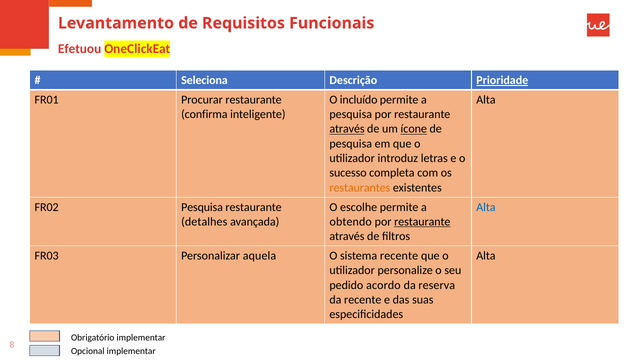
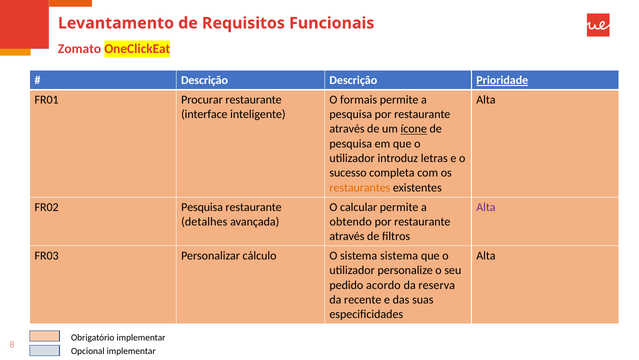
Efetuou: Efetuou -> Zomato (80, 49)
Seleciona: Seleciona -> Descrição (204, 80)
incluído: incluído -> formais (359, 100)
confirma: confirma -> interface (204, 114)
através underline: present -> none (347, 129)
escolhe: escolhe -> calcular (359, 207)
Alta colour: blue -> purple (486, 207)
restaurante underline: present -> none (422, 221)
aquela: aquela -> cálculo (260, 255)
sistema recente: recente -> sistema (399, 255)
